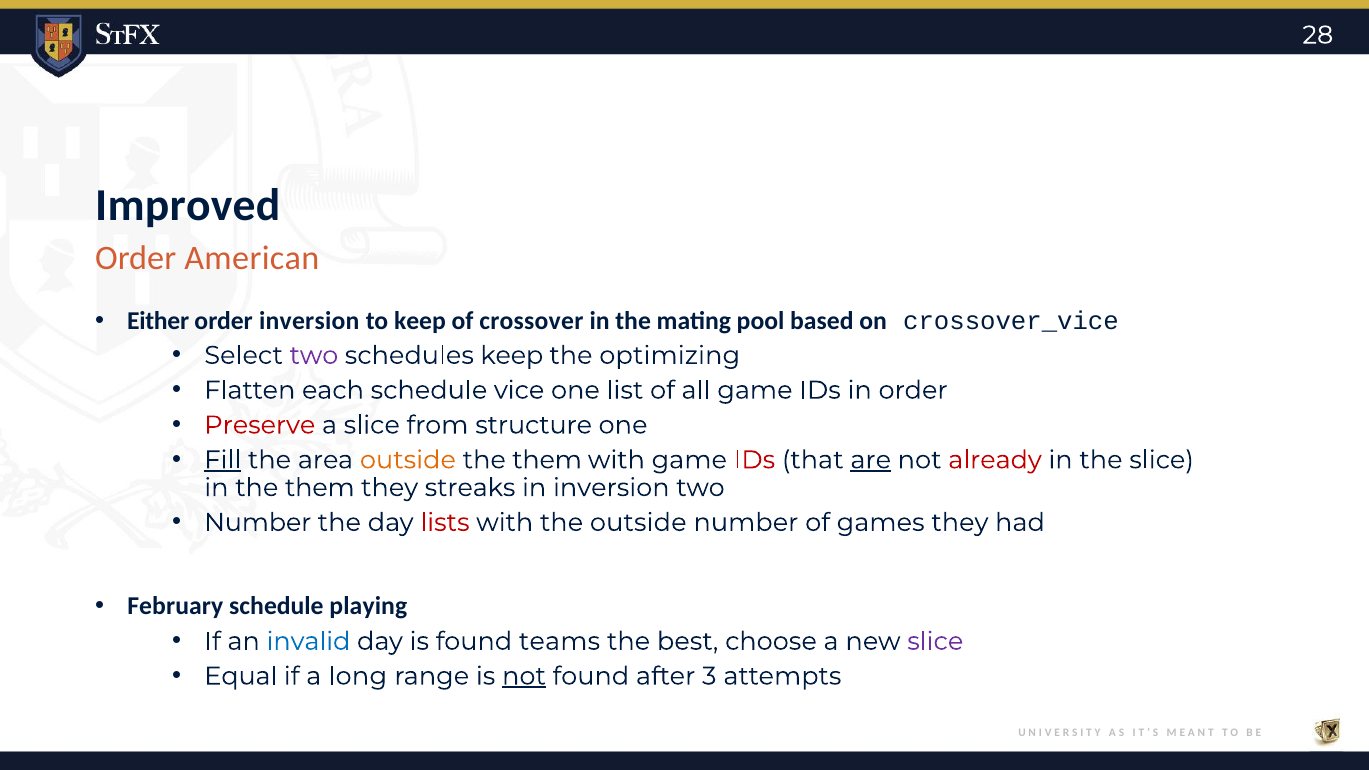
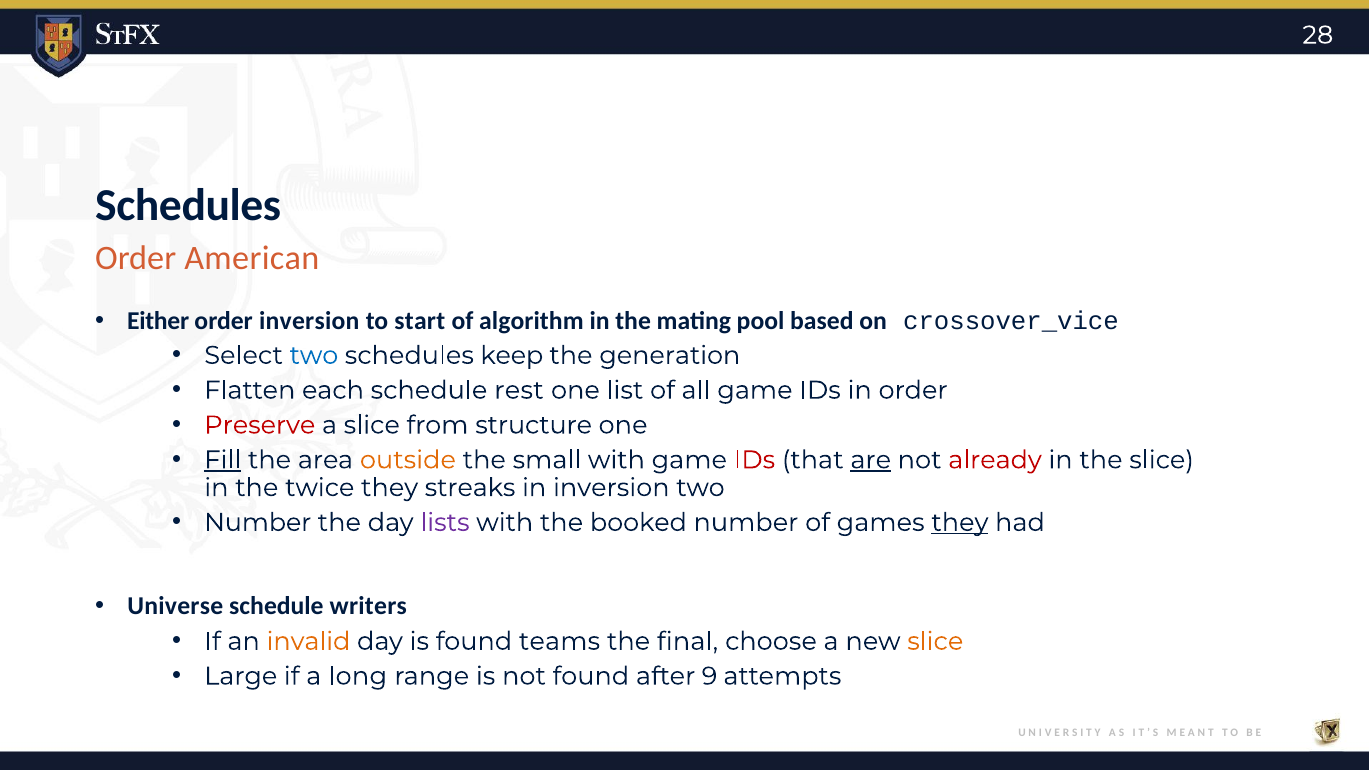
Improved: Improved -> Schedules (188, 205)
to keep: keep -> start (420, 321)
crossover: crossover -> algorithm (531, 321)
two colour: purple -> blue (314, 355)
optimizing: optimizing -> generation (670, 355)
vice: vice -> rest (519, 390)
them: them -> small (547, 460)
in the them: them -> twice (320, 488)
lists colour: red -> purple (445, 523)
the outside: outside -> booked (638, 523)
they underline: none -> present (960, 523)
February: February -> Universe (175, 606)
playing: playing -> writers (368, 606)
invalid colour: blue -> orange (308, 641)
best: best -> final (687, 641)
slice colour: purple -> orange (935, 641)
Equal: Equal -> Large (241, 676)
not underline: present -> none (524, 676)
3: 3 -> 9 (709, 676)
